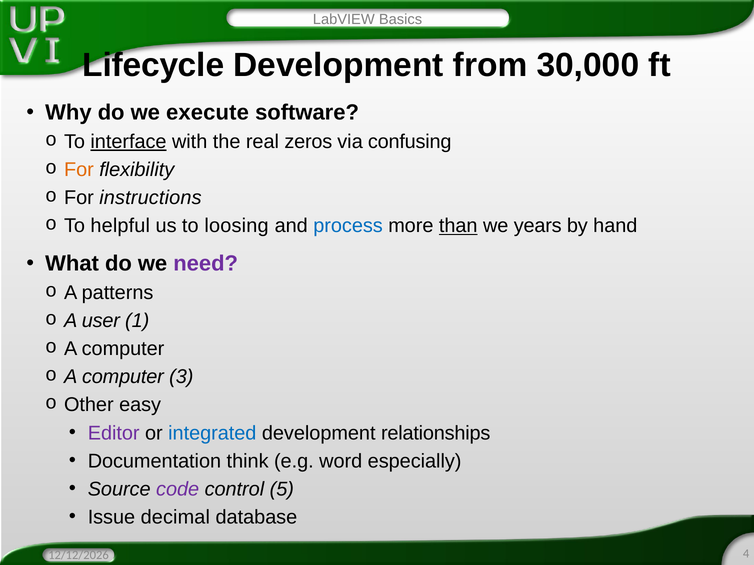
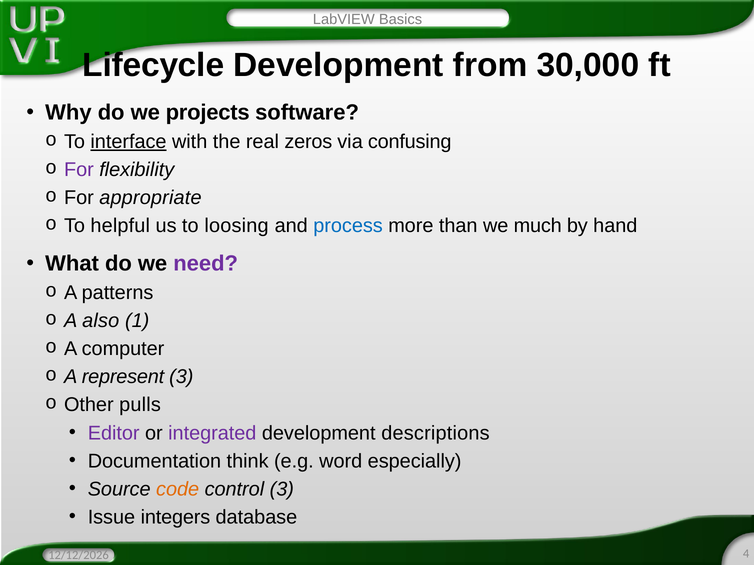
execute: execute -> projects (208, 113)
For colour: orange -> purple (79, 170)
instructions: instructions -> appropriate (150, 198)
than underline: present -> none (458, 226)
years: years -> much (538, 226)
user: user -> also (101, 321)
computer: computer -> represent (123, 377)
easy: easy -> pulls (140, 405)
integrated colour: blue -> purple (212, 433)
relationships: relationships -> descriptions (435, 433)
code colour: purple -> orange (178, 489)
control 5: 5 -> 3 (282, 489)
decimal: decimal -> integers (175, 517)
